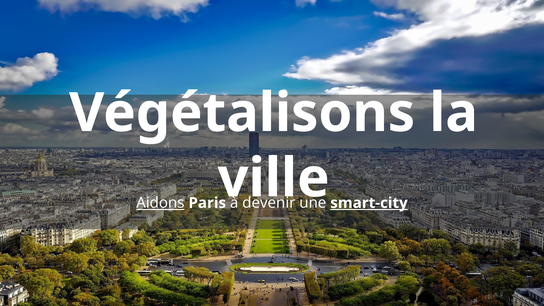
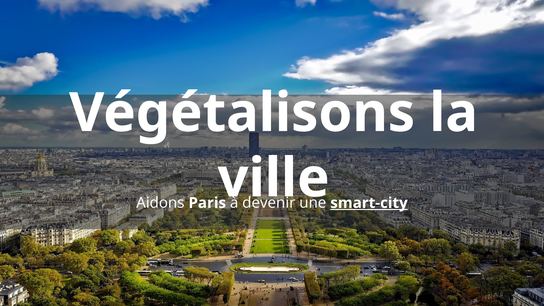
Aidons underline: present -> none (160, 203)
